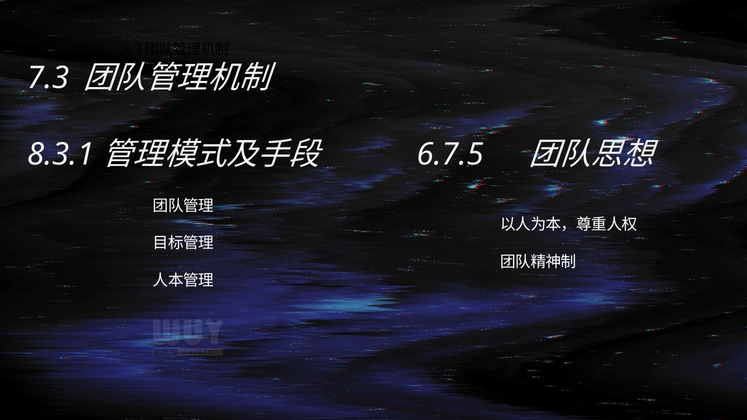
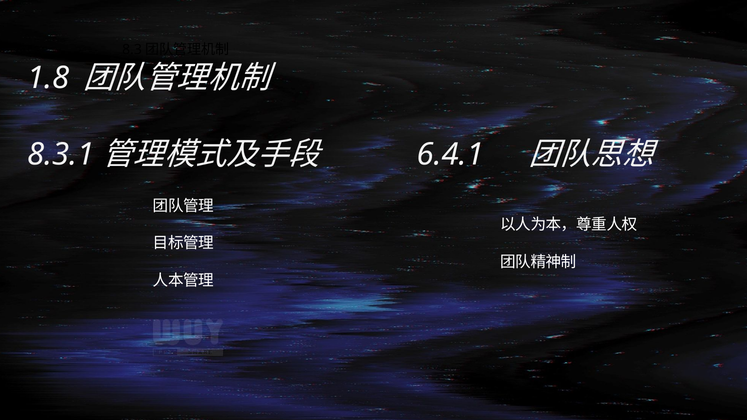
7.3: 7.3 -> 1.8 (48, 78)
6.7.5: 6.7.5 -> 6.4.1 (450, 154)
